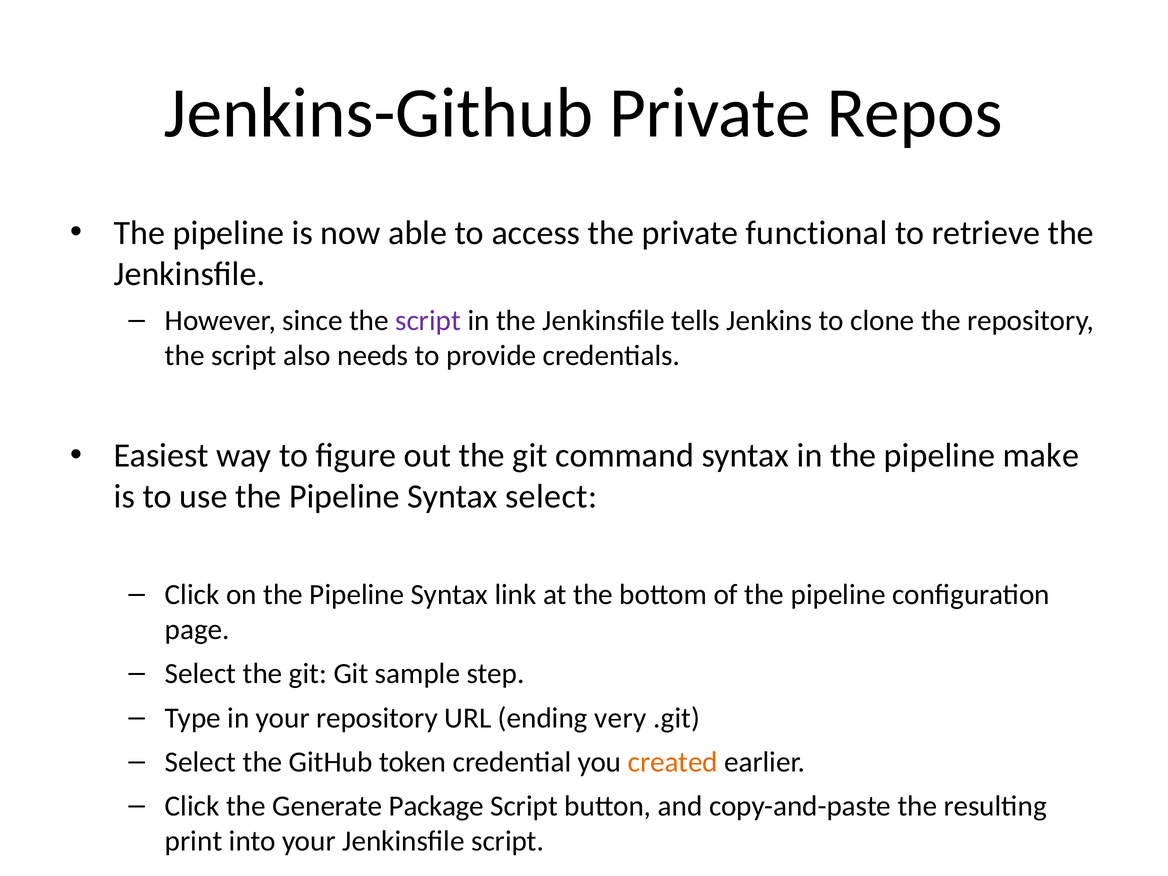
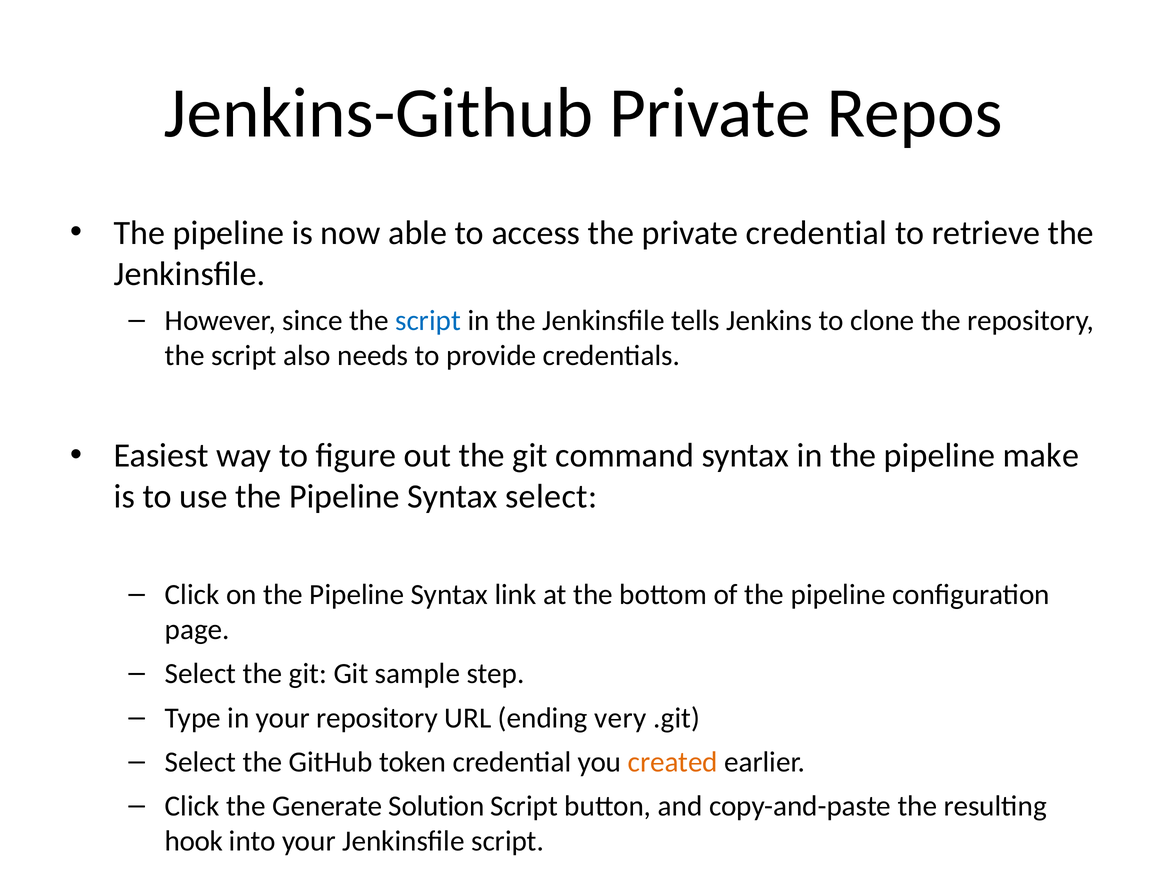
private functional: functional -> credential (817, 233)
script colour: purple -> blue (428, 321)
Package: Package -> Solution (436, 806)
print: print -> hook (194, 841)
